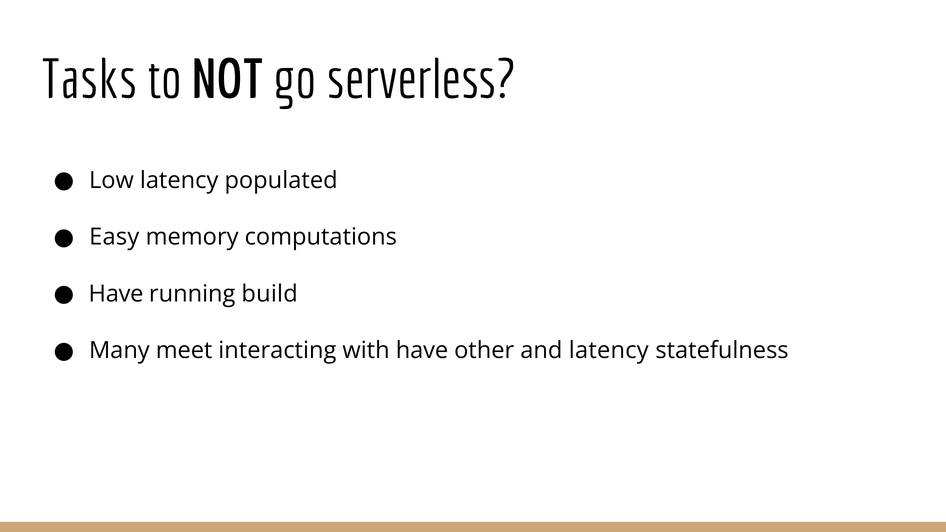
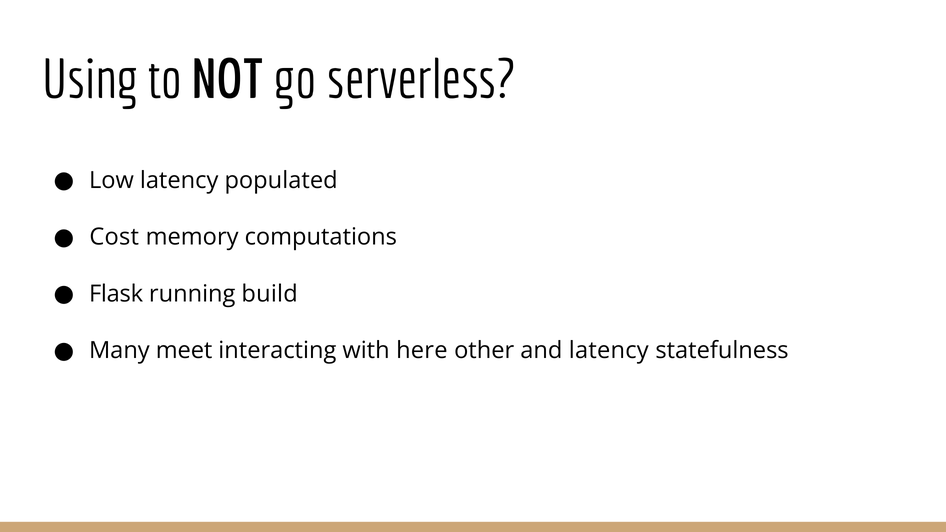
Tasks: Tasks -> Using (90, 80)
Easy: Easy -> Cost (114, 237)
Have: Have -> Flask (116, 294)
with have: have -> here (422, 351)
